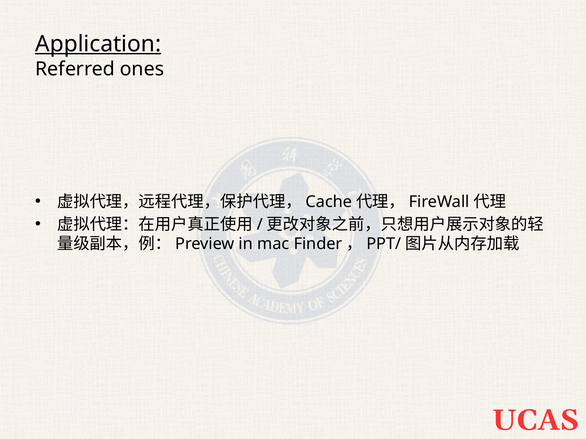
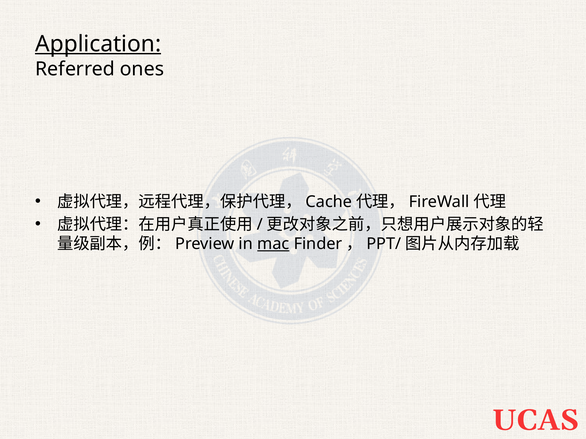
mac underline: none -> present (273, 244)
